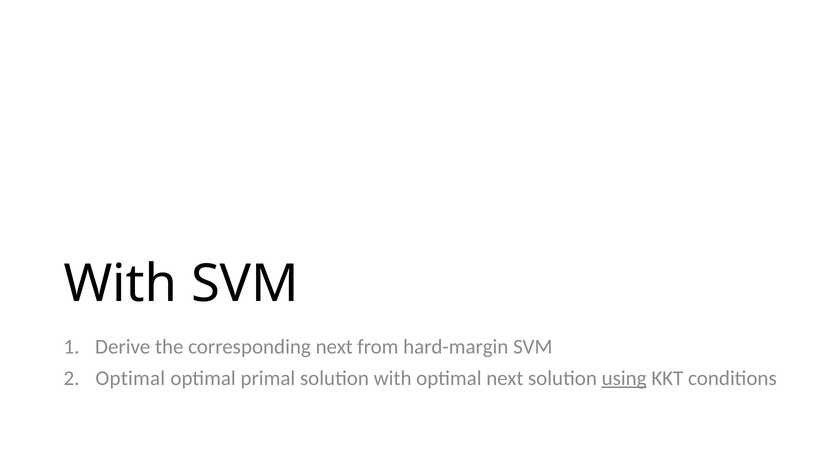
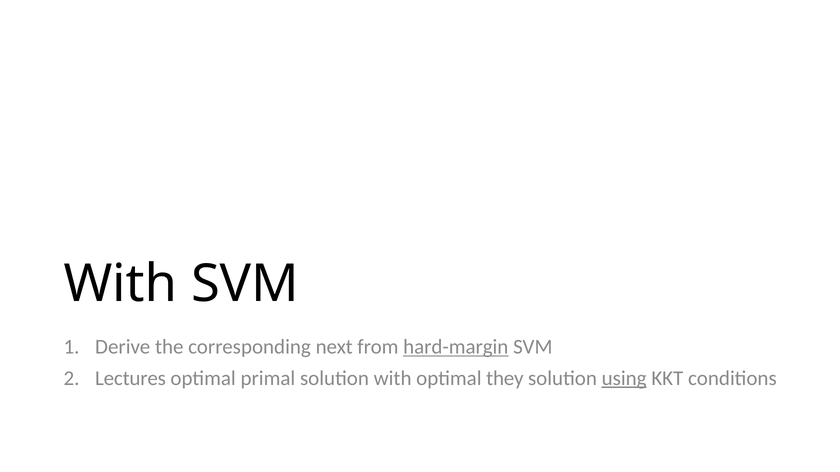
hard-margin underline: none -> present (456, 347)
Optimal: Optimal -> Lectures (131, 379)
optimal next: next -> they (505, 379)
